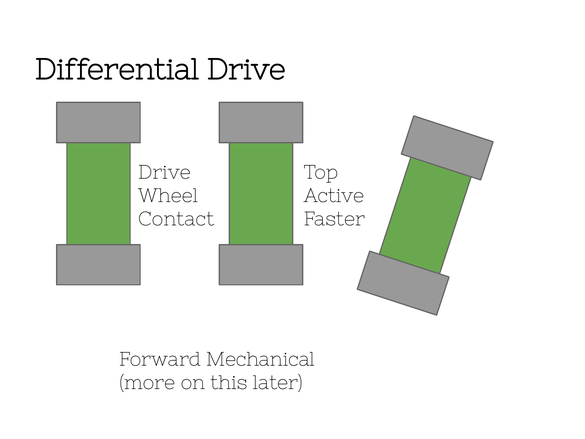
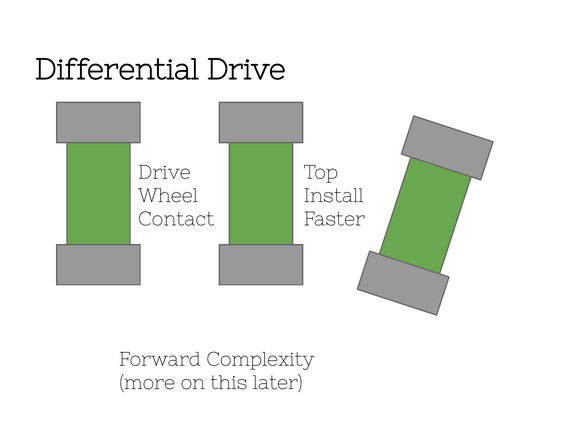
Active: Active -> Install (334, 196)
Mechanical: Mechanical -> Complexity (261, 359)
